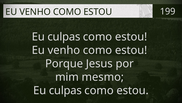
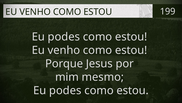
culpas: culpas -> podes (64, 37)
culpas: culpas -> podes (65, 90)
